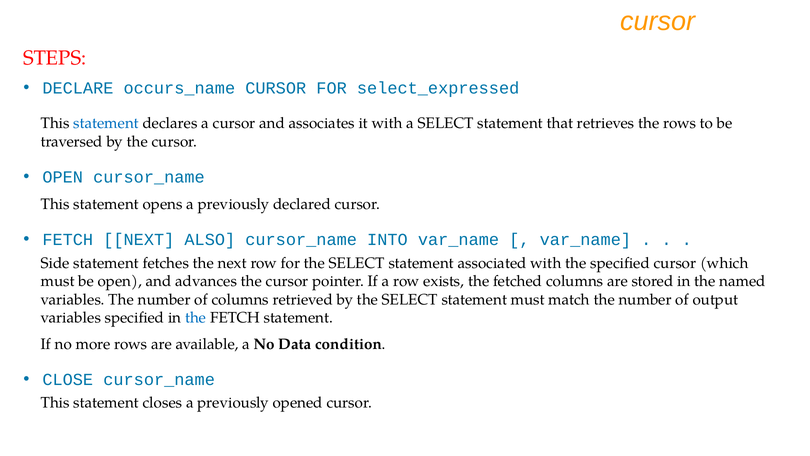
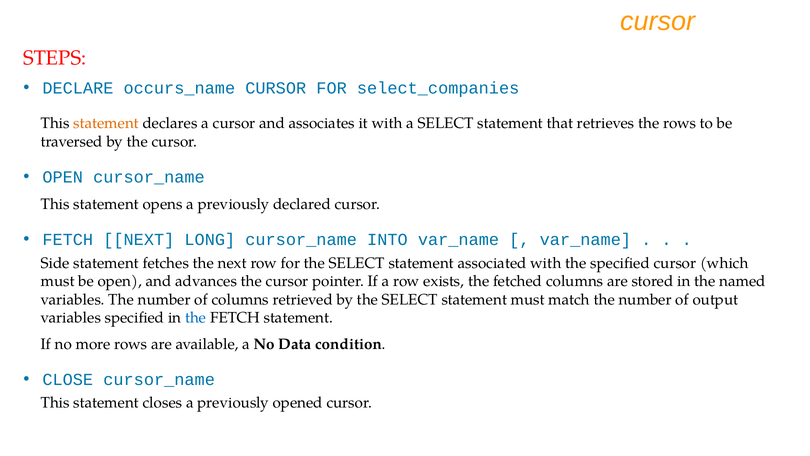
select_expressed: select_expressed -> select_companies (438, 88)
statement colour: blue -> orange (106, 123)
ALSO: ALSO -> LONG (210, 240)
